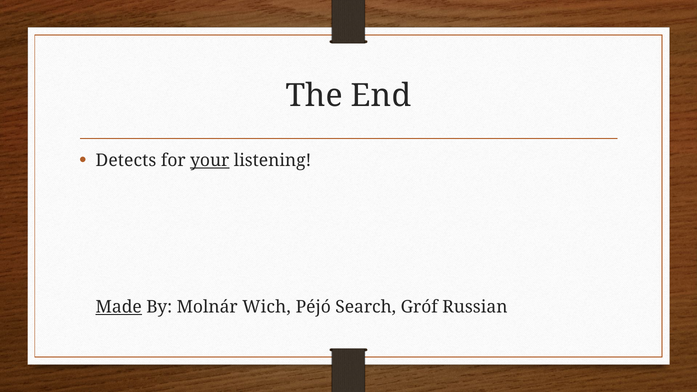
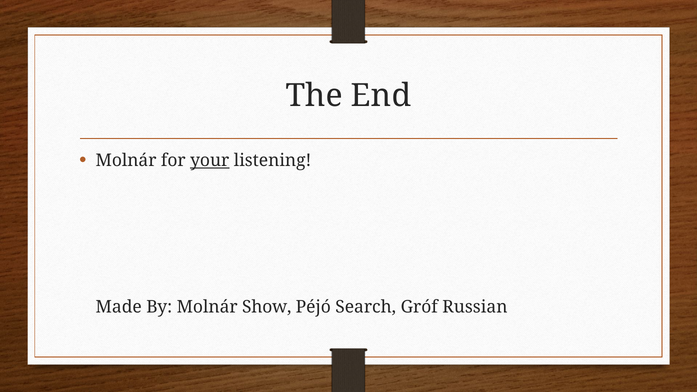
Detects: Detects -> Molnár (126, 160)
Made underline: present -> none (119, 307)
Wich: Wich -> Show (267, 307)
